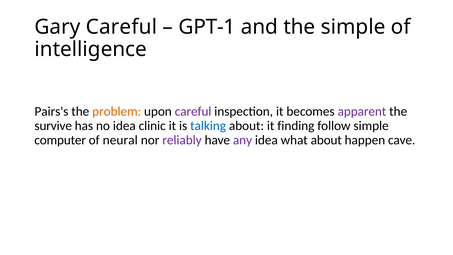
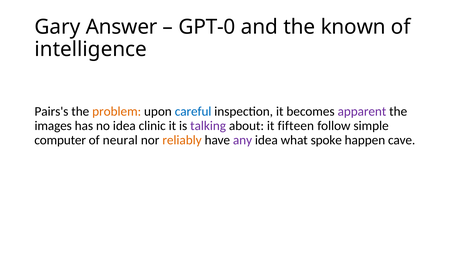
Gary Careful: Careful -> Answer (122, 27)
GPT-1: GPT-1 -> GPT-0 (207, 27)
the simple: simple -> known (353, 27)
careful colour: purple -> blue (193, 112)
survive: survive -> images (53, 126)
talking colour: blue -> purple (208, 126)
finding: finding -> fifteen (296, 126)
reliably colour: purple -> orange (182, 140)
what about: about -> spoke (326, 140)
